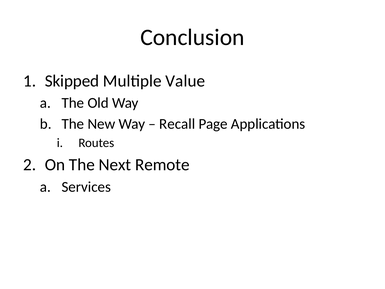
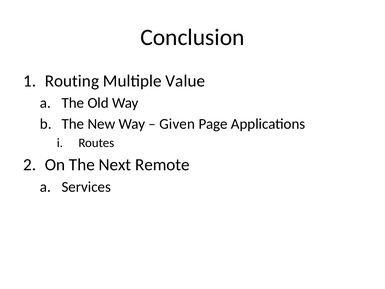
Skipped: Skipped -> Routing (72, 81)
Recall: Recall -> Given (177, 124)
